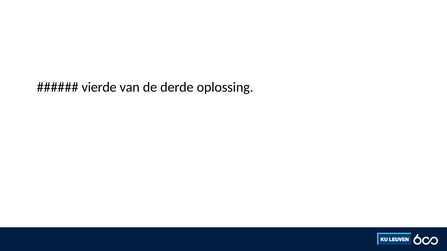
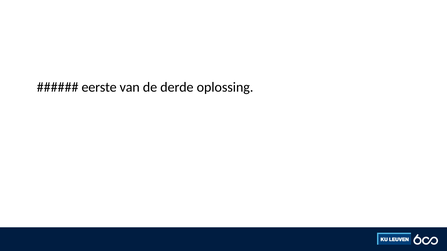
vierde: vierde -> eerste (99, 87)
